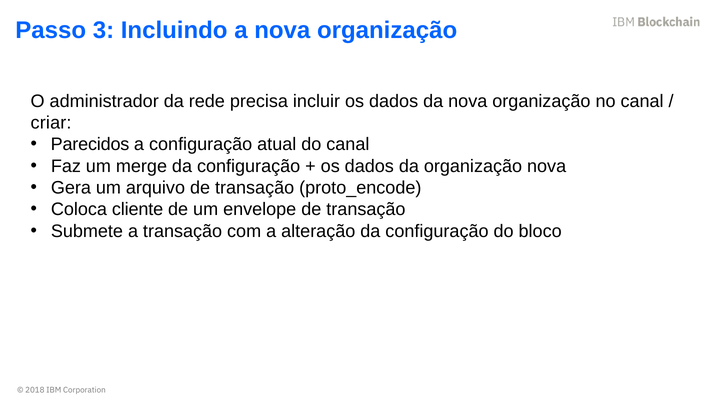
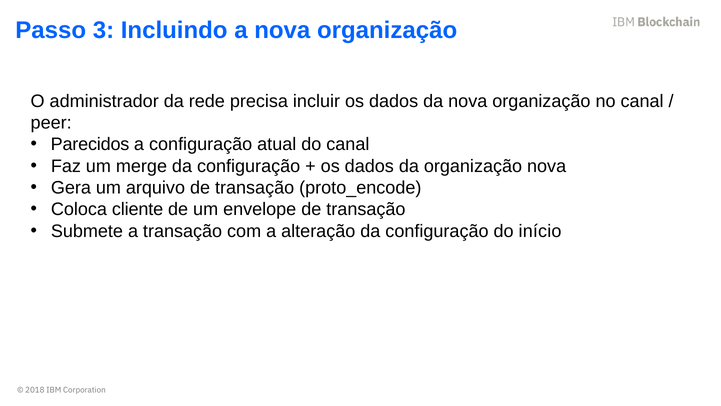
criar: criar -> peer (51, 123)
bloco: bloco -> início (540, 231)
